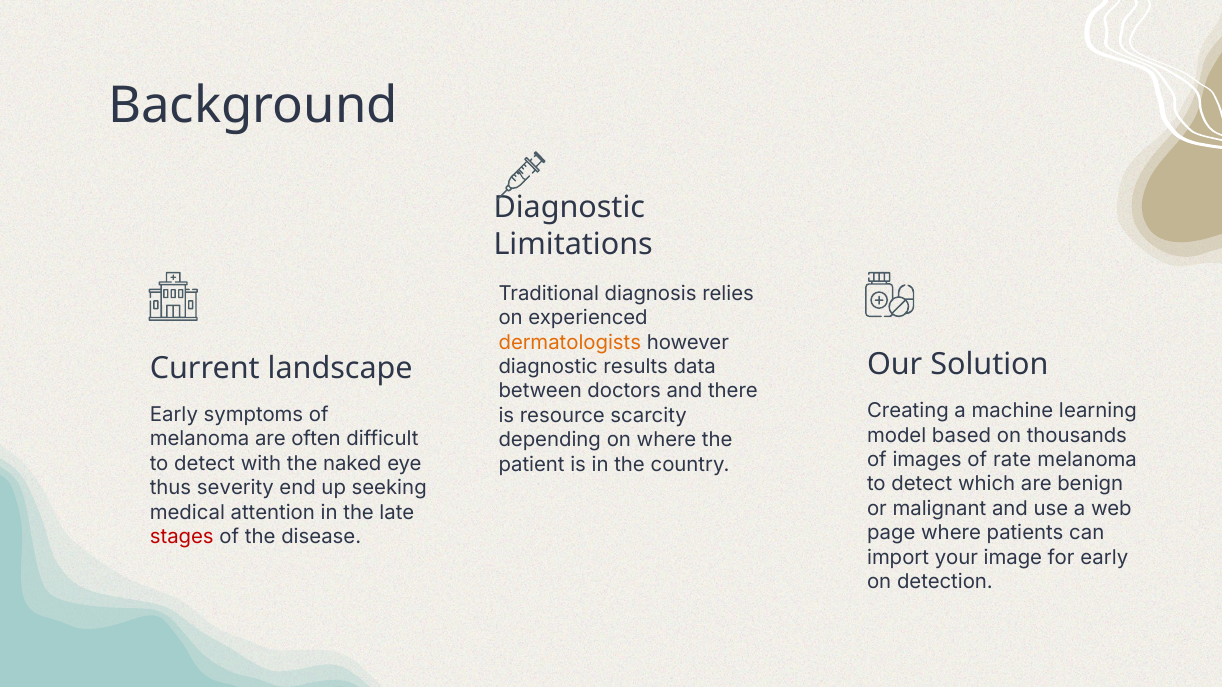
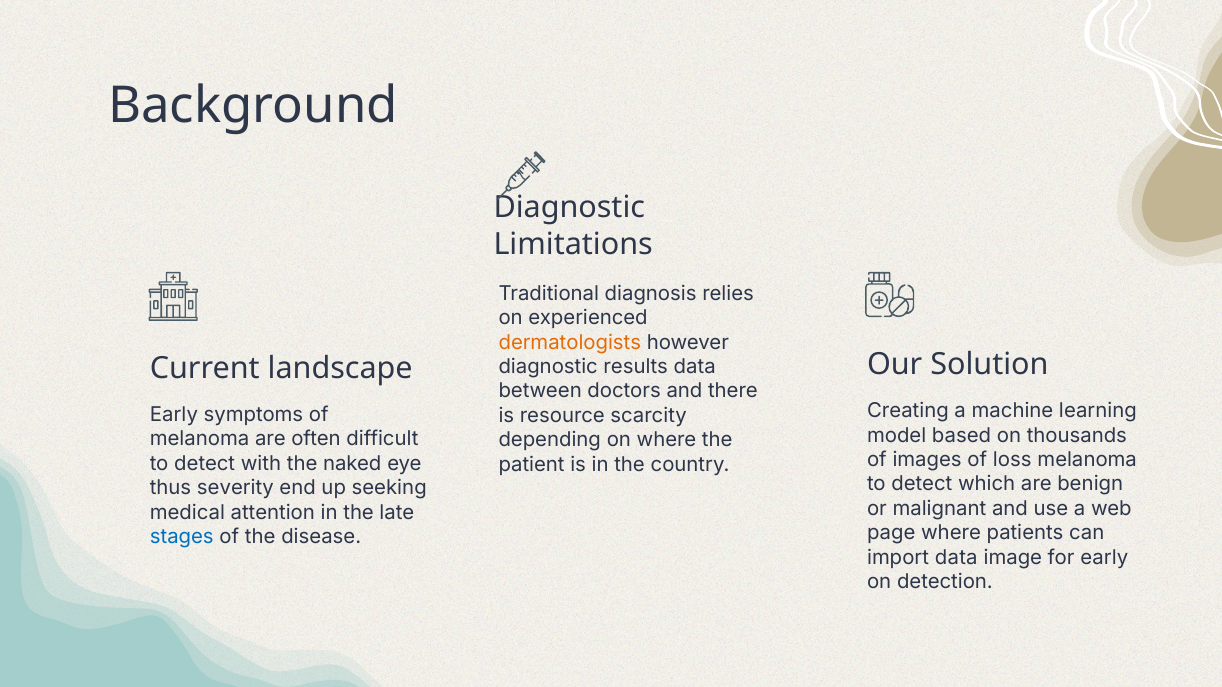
rate: rate -> loss (1012, 460)
stages colour: red -> blue (182, 537)
import your: your -> data (956, 558)
